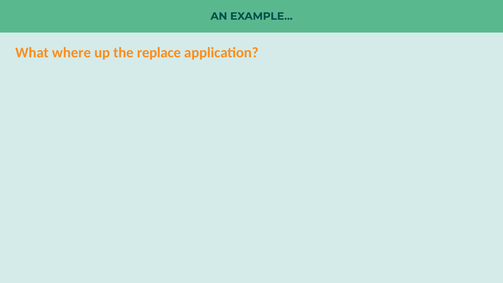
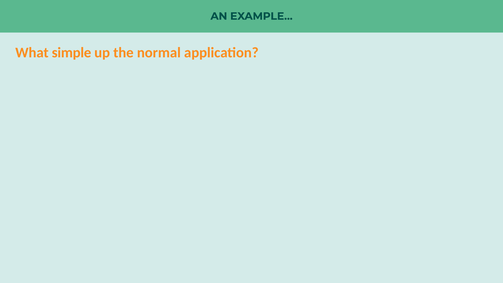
where: where -> simple (72, 53)
replace: replace -> normal (159, 53)
